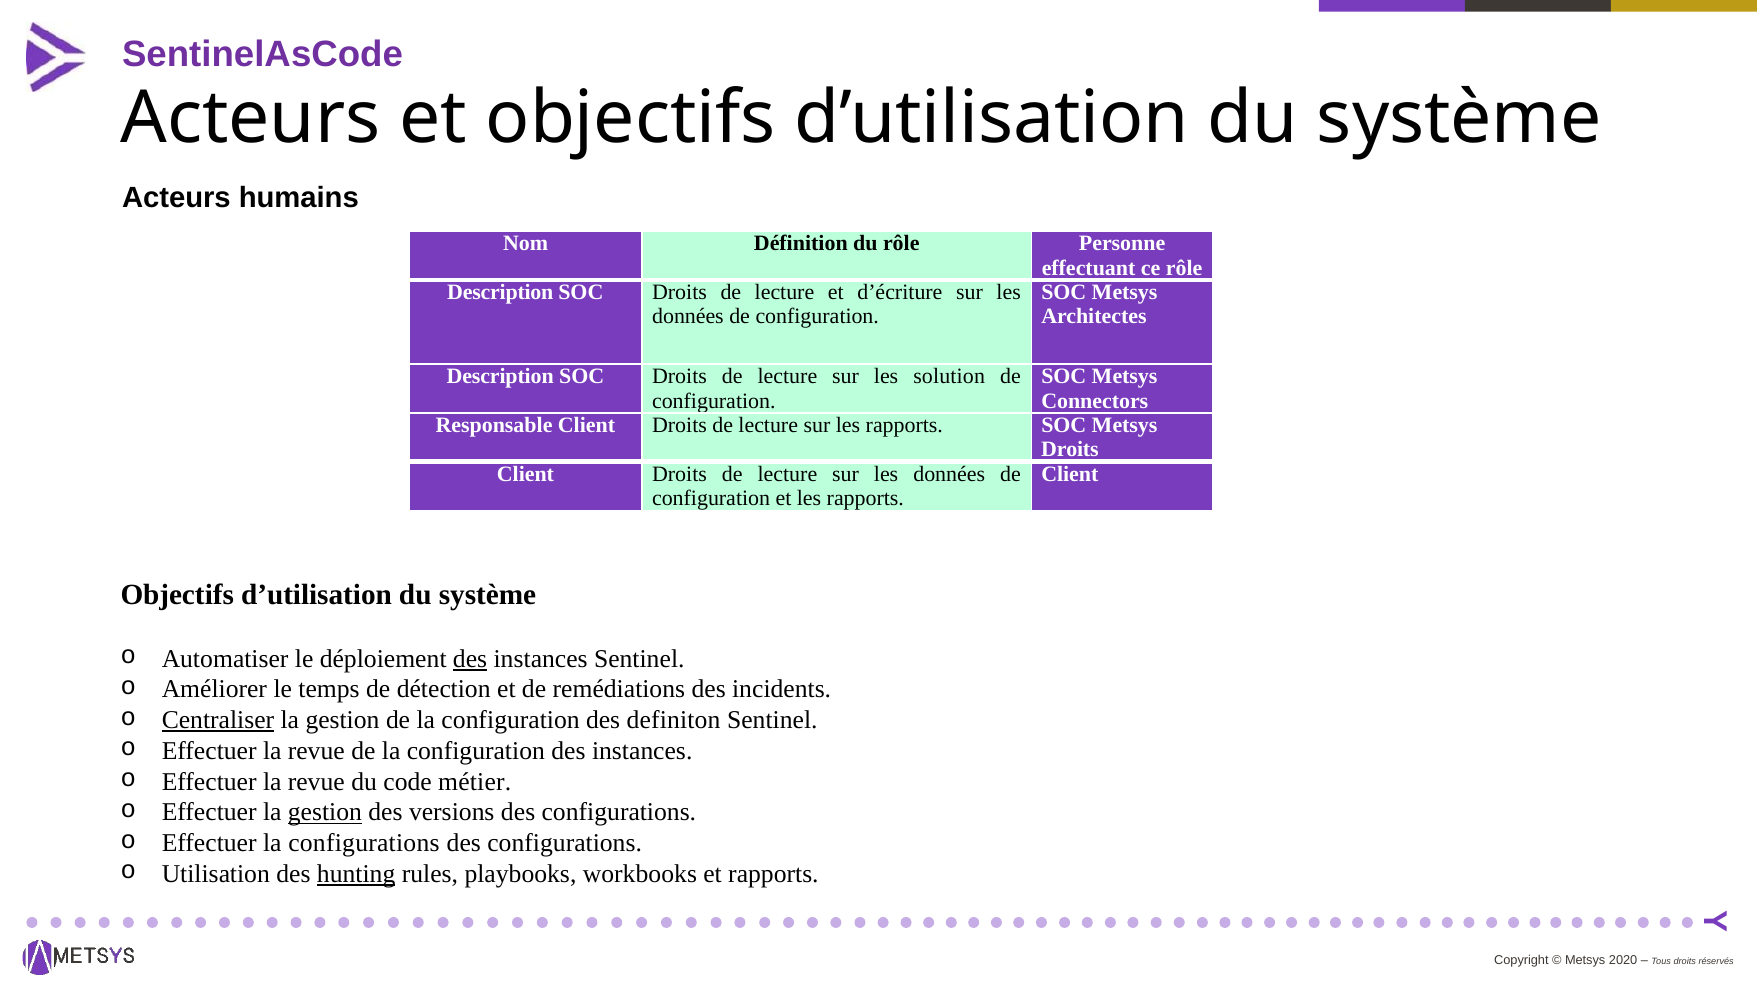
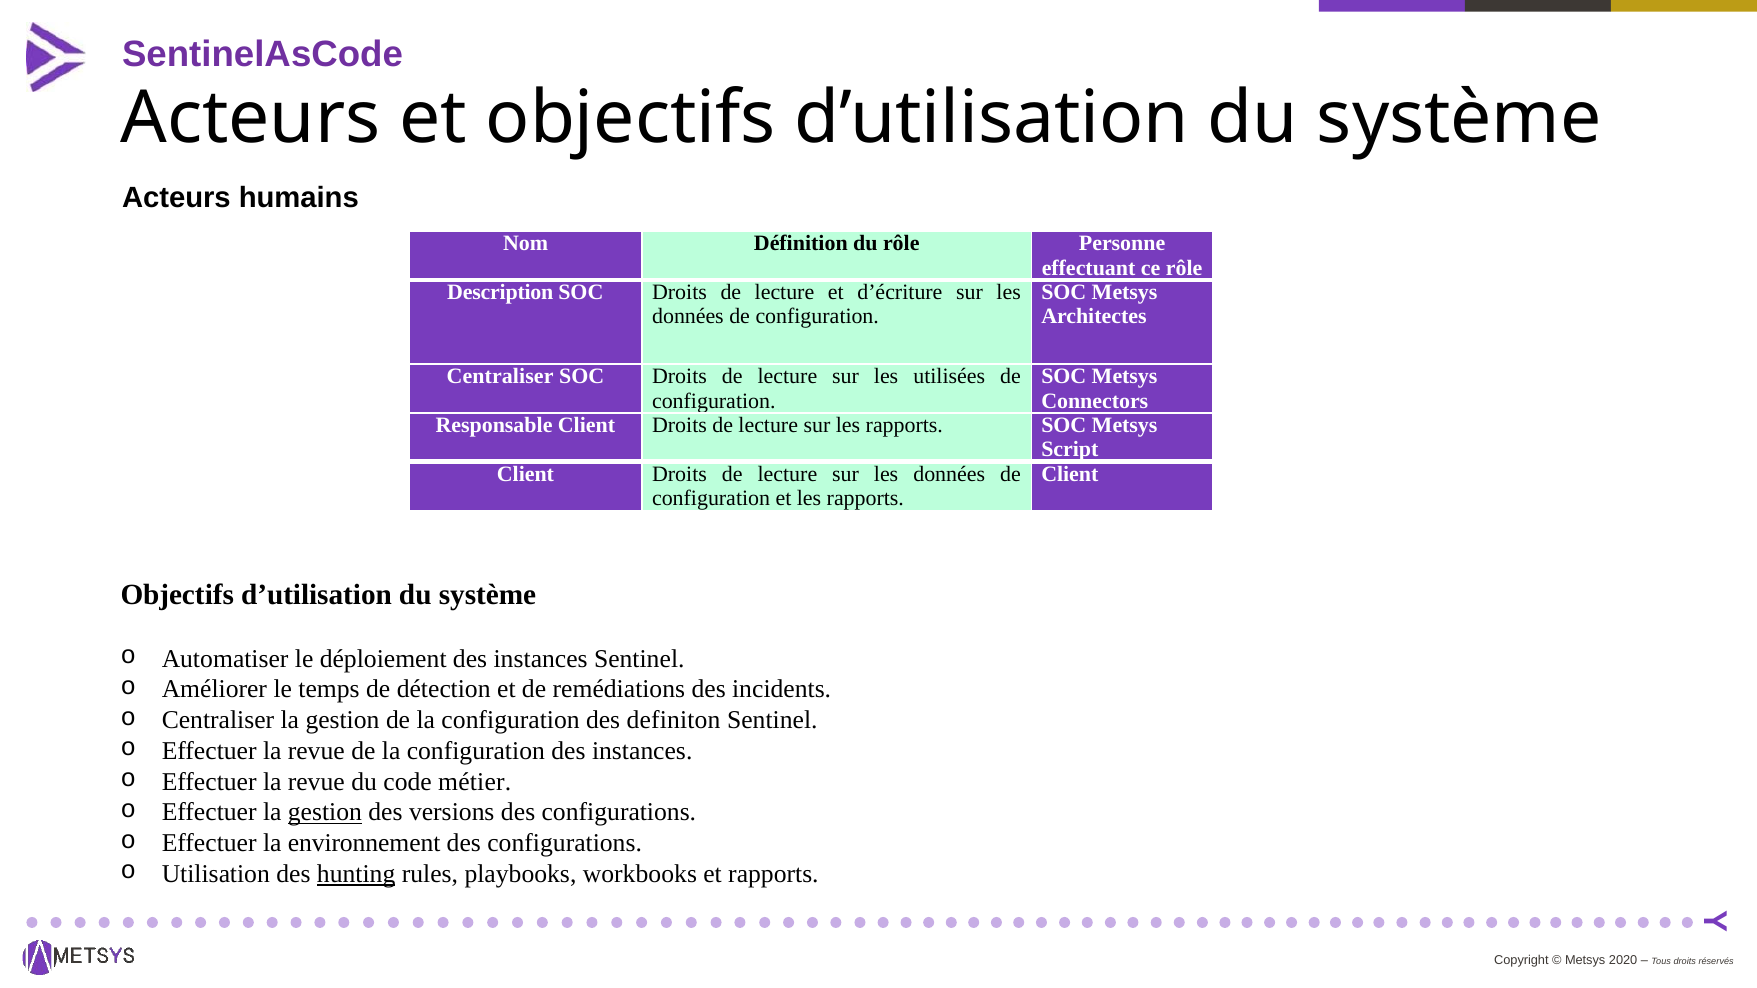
Description: Description -> Centraliser (500, 377)
solution: solution -> utilisées (949, 377)
Droits: Droits -> Script (1070, 450)
des underline: present -> none (470, 659)
Centraliser underline: present -> none (218, 720)
la configurations: configurations -> environnement (364, 844)
